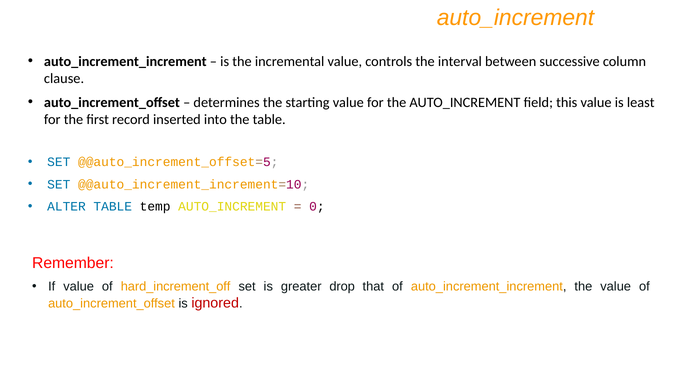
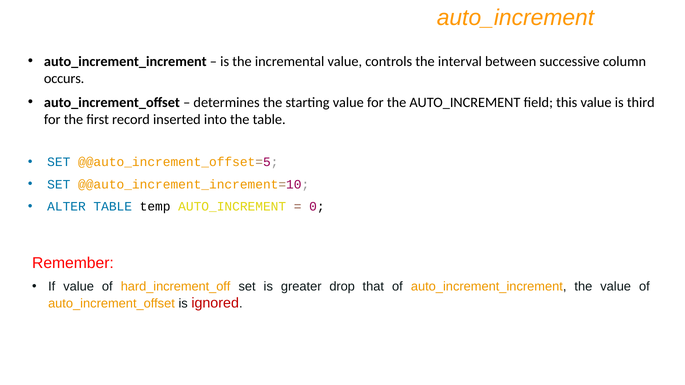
clause: clause -> occurs (64, 79)
least: least -> third (641, 103)
